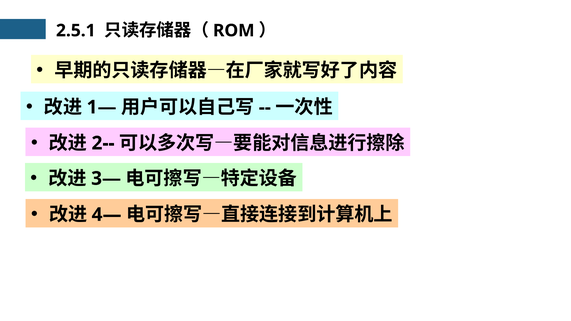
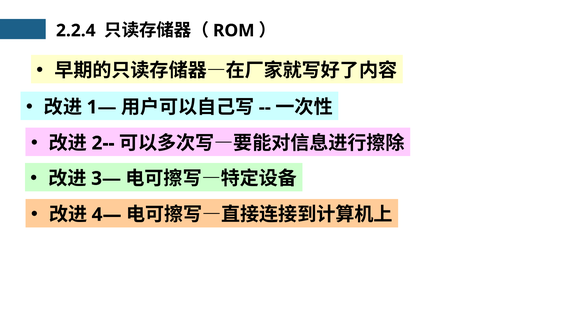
2.5.1: 2.5.1 -> 2.2.4 (76, 31)
